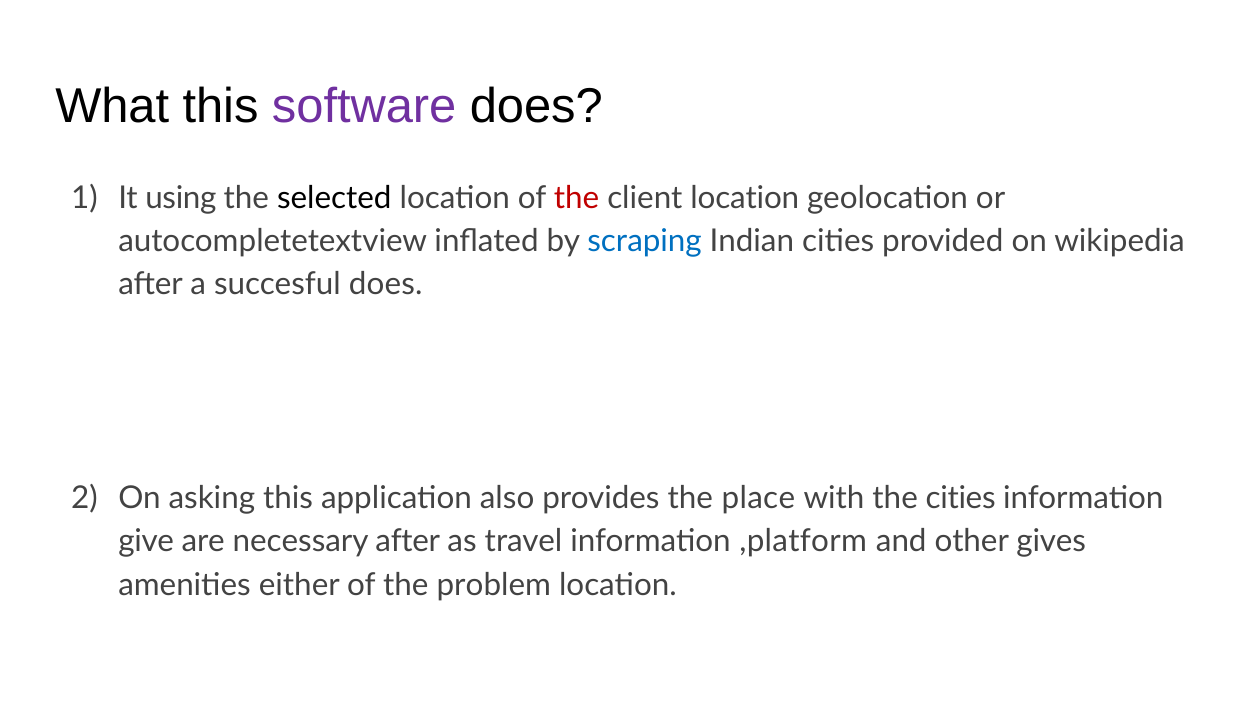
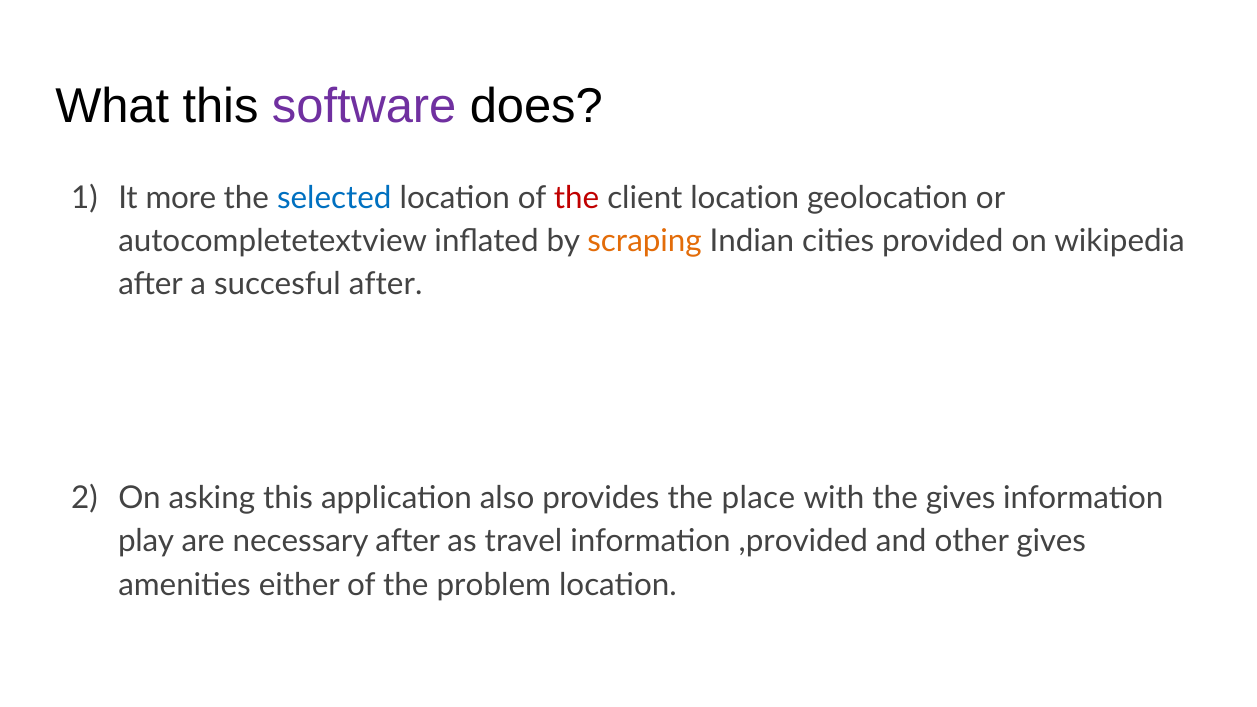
using: using -> more (181, 198)
selected colour: black -> blue (334, 198)
scraping colour: blue -> orange (645, 241)
succesful does: does -> after (386, 284)
the cities: cities -> gives (961, 498)
give: give -> play (146, 542)
,platform: ,platform -> ,provided (803, 542)
